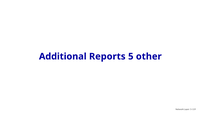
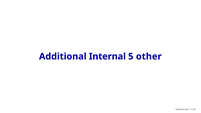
Reports: Reports -> Internal (107, 56)
